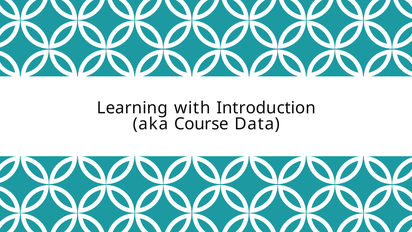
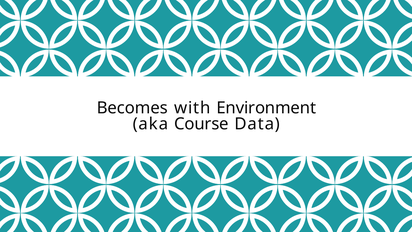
Learning: Learning -> Becomes (132, 108)
Introduction: Introduction -> Environment (266, 108)
